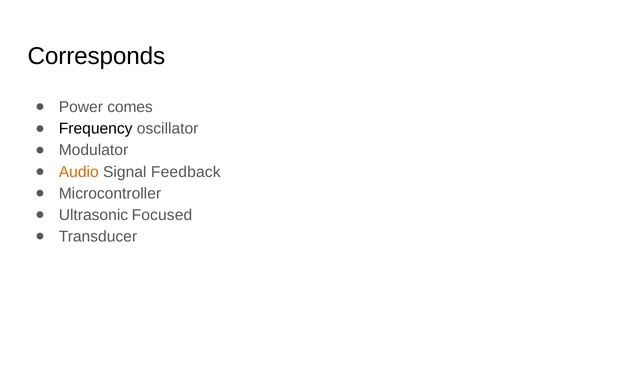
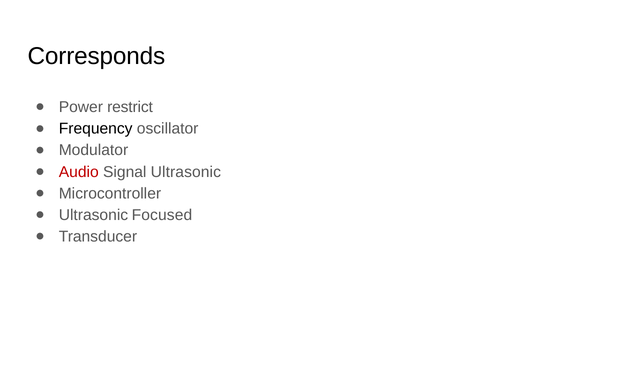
comes: comes -> restrict (130, 107)
Audio colour: orange -> red (79, 172)
Signal Feedback: Feedback -> Ultrasonic (186, 172)
